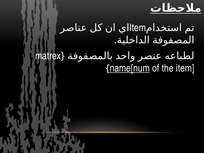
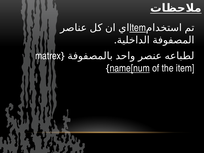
Item underline: none -> present (138, 28)
